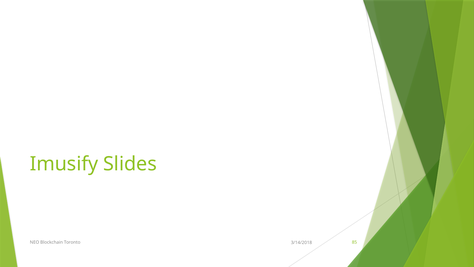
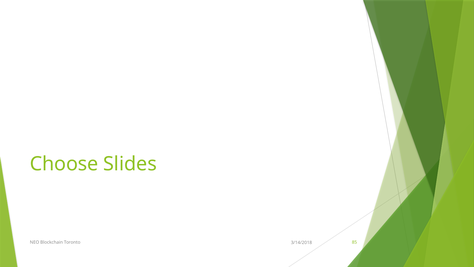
Imusify: Imusify -> Choose (64, 164)
